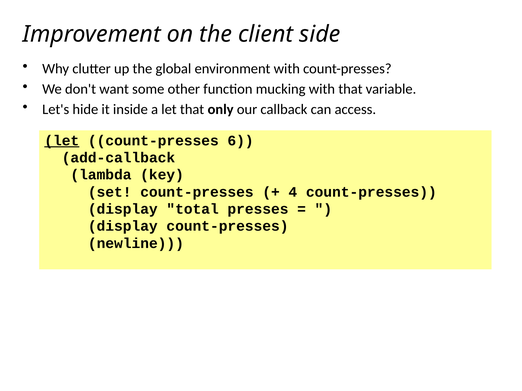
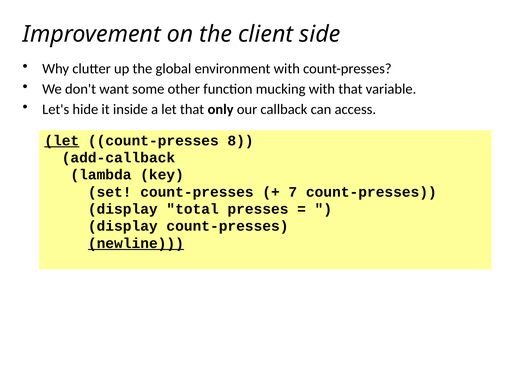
6: 6 -> 8 (241, 141)
4: 4 -> 7 (293, 192)
newline underline: none -> present (136, 244)
